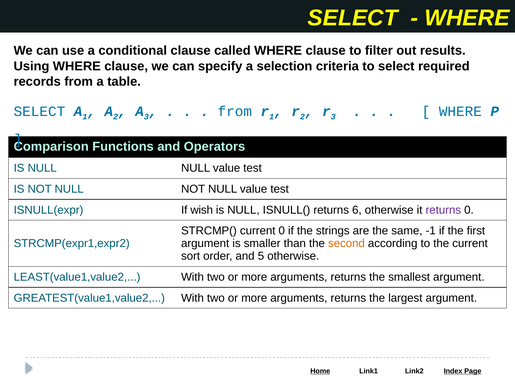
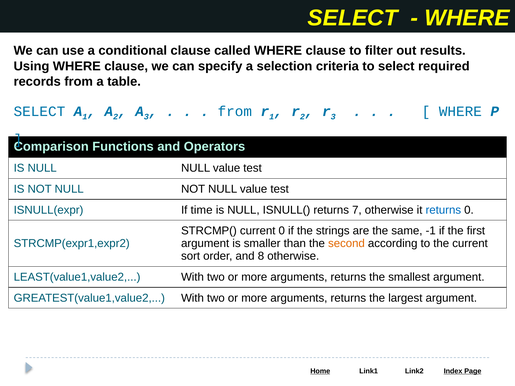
wish: wish -> time (202, 210)
6: 6 -> 7 (357, 210)
returns colour: purple -> blue (443, 210)
5: 5 -> 8 (261, 256)
